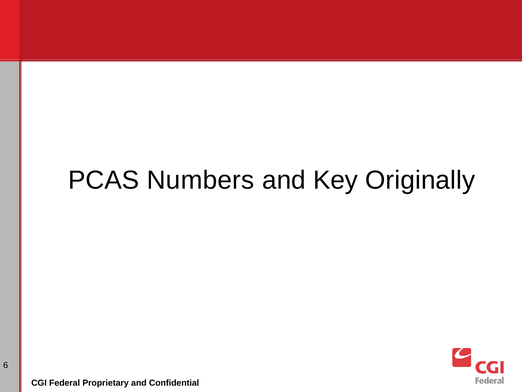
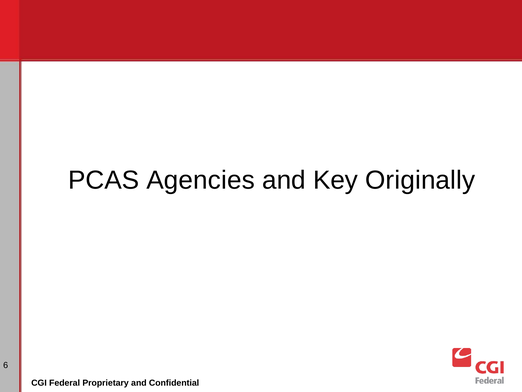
Numbers: Numbers -> Agencies (201, 180)
